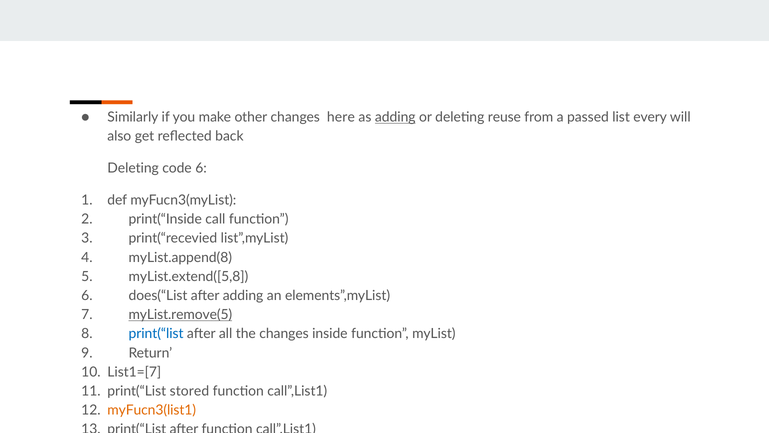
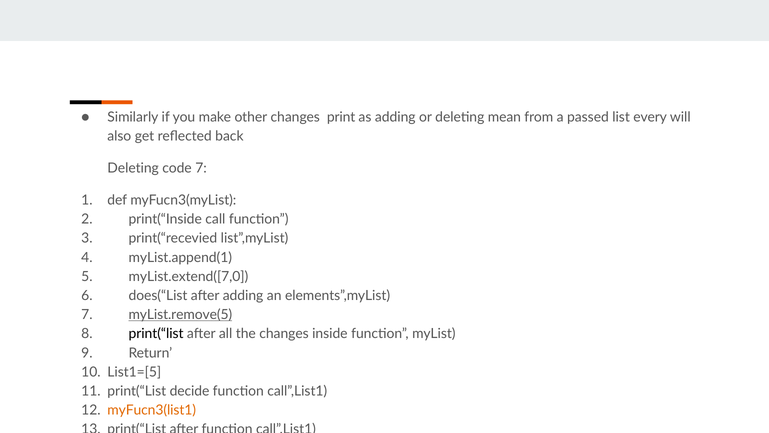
here: here -> print (341, 117)
adding underline: present -> none (395, 117)
reuse: reuse -> mean (504, 117)
code 6: 6 -> 7 (201, 168)
myList.append(8: myList.append(8 -> myList.append(1 (180, 257)
myList.extend([5,8: myList.extend([5,8 -> myList.extend([7,0 (188, 276)
print(“list colour: blue -> black (156, 334)
List1=[7: List1=[7 -> List1=[5 (134, 372)
stored: stored -> decide (190, 391)
